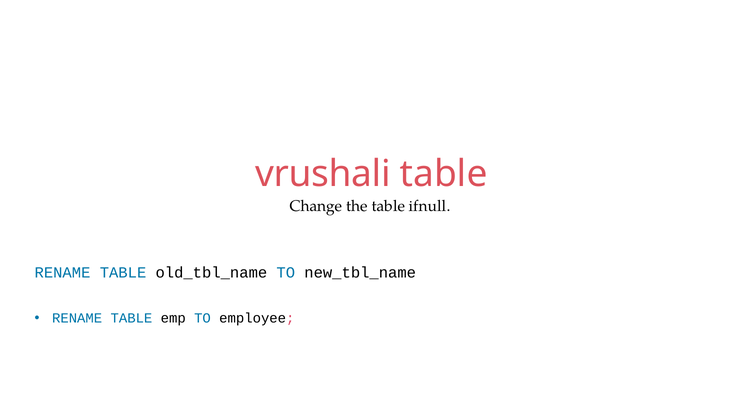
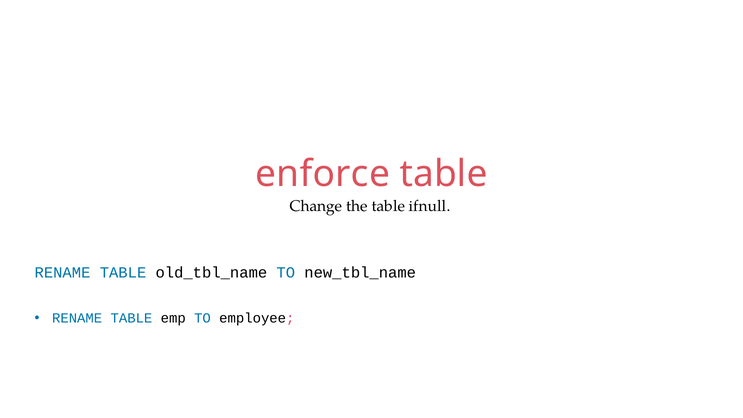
vrushali: vrushali -> enforce (323, 174)
